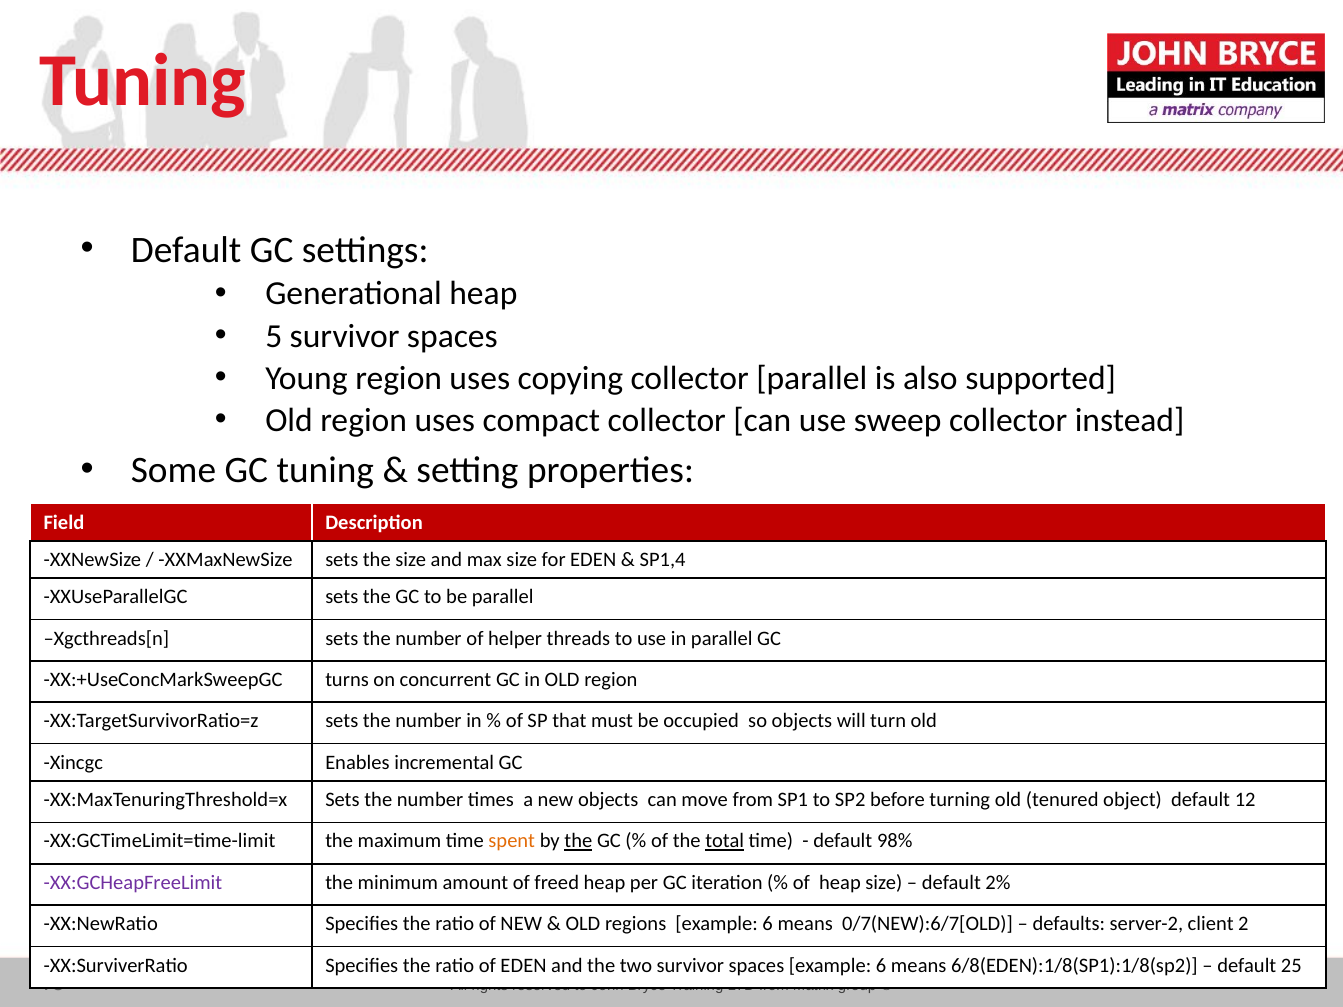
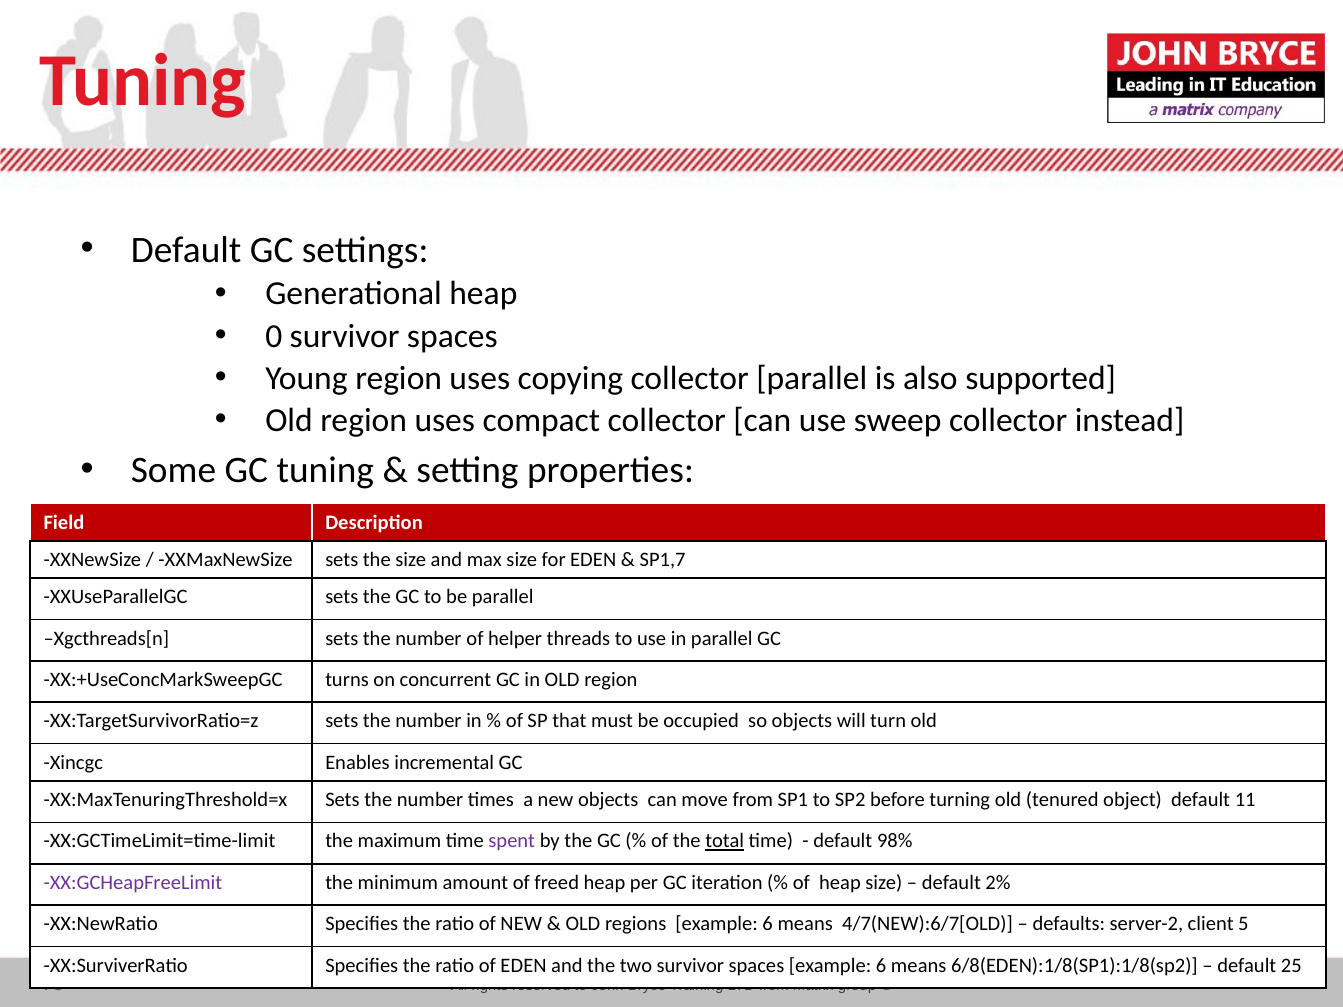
5: 5 -> 0 (274, 336)
SP1,4: SP1,4 -> SP1,7 (663, 560)
12: 12 -> 11 (1245, 800)
spent colour: orange -> purple (512, 841)
the underline: present -> none (578, 841)
0/7(NEW):6/7[OLD: 0/7(NEW):6/7[OLD -> 4/7(NEW):6/7[OLD (928, 924)
2: 2 -> 5 (1243, 924)
